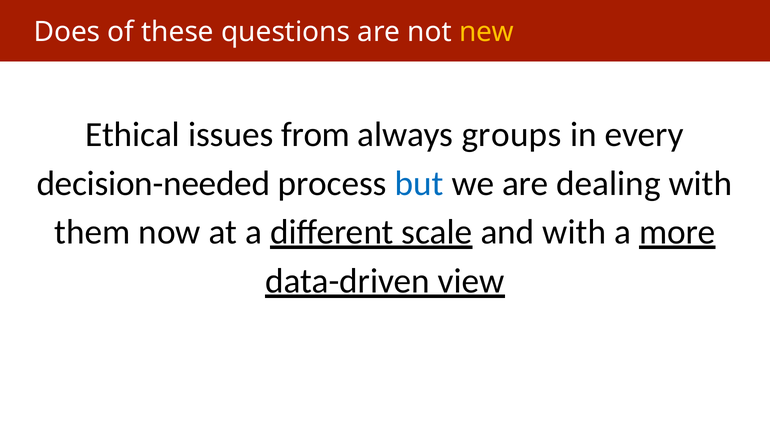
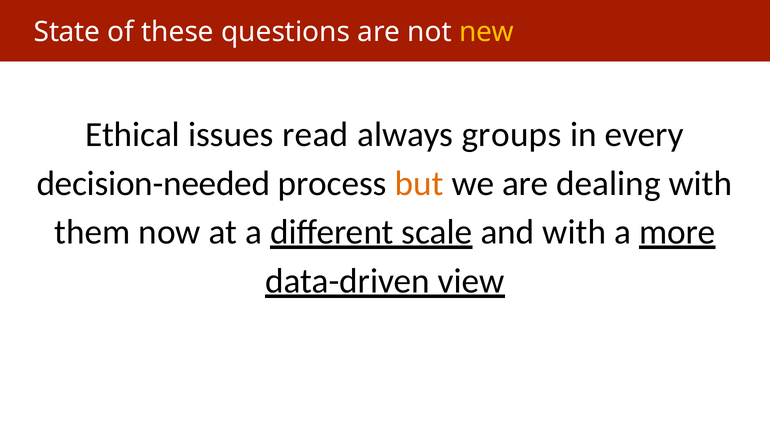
Does: Does -> State (67, 32)
from: from -> read (315, 135)
but colour: blue -> orange (419, 184)
